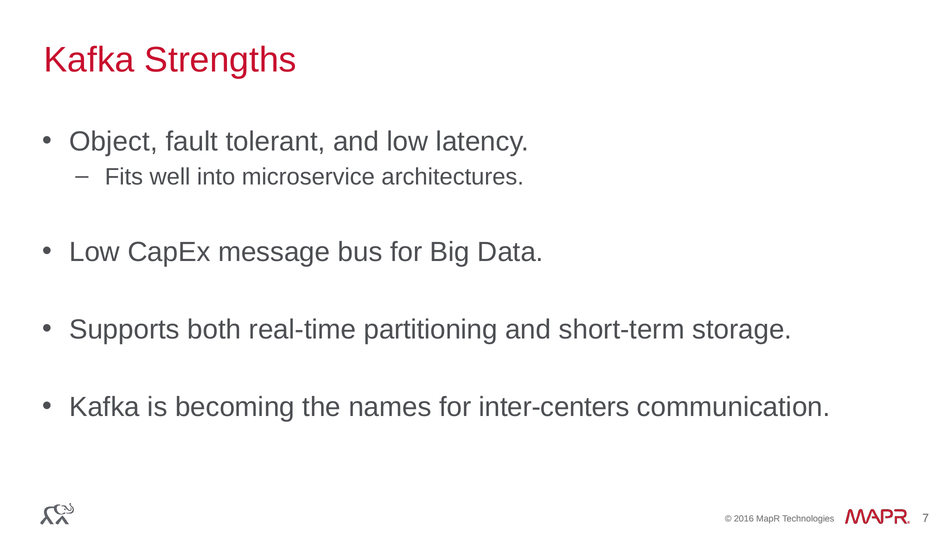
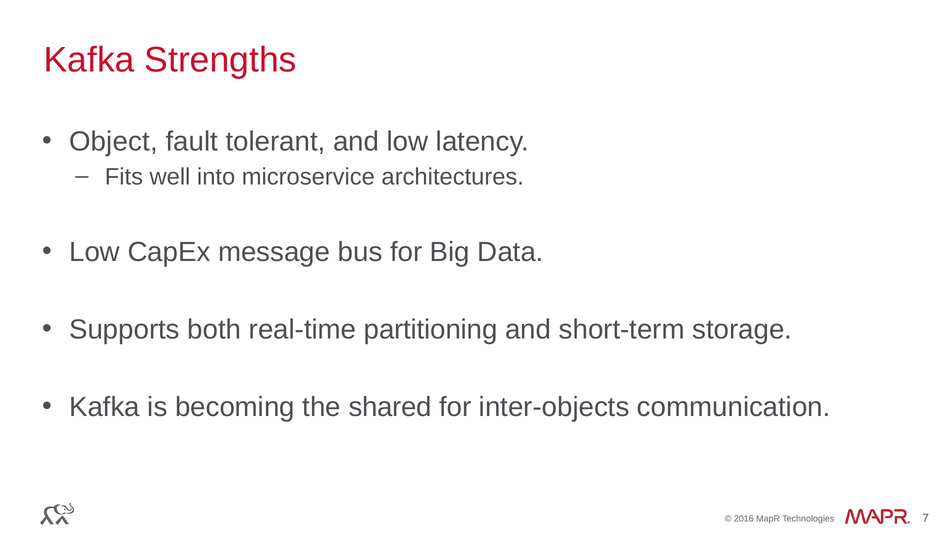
names: names -> shared (390, 407)
inter-centers: inter-centers -> inter-objects (554, 407)
